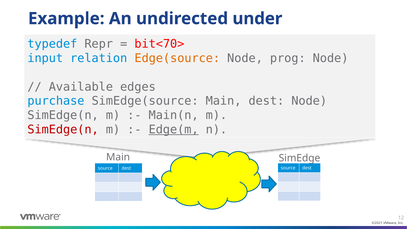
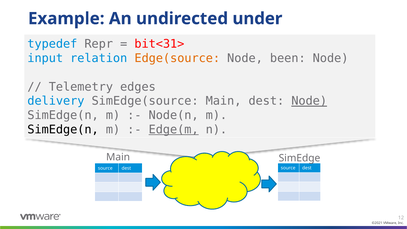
bit<70>: bit<70> -> bit<31> (159, 44)
prog: prog -> been (288, 58)
Available: Available -> Telemetry (81, 87)
purchase: purchase -> delivery (56, 101)
Node underline: none -> present (309, 101)
Main(n: Main(n -> Node(n (174, 115)
SimEdge(n colour: red -> black (63, 130)
